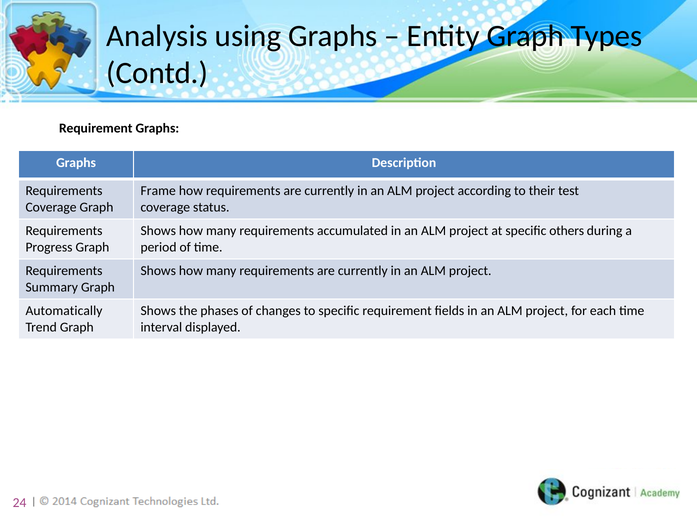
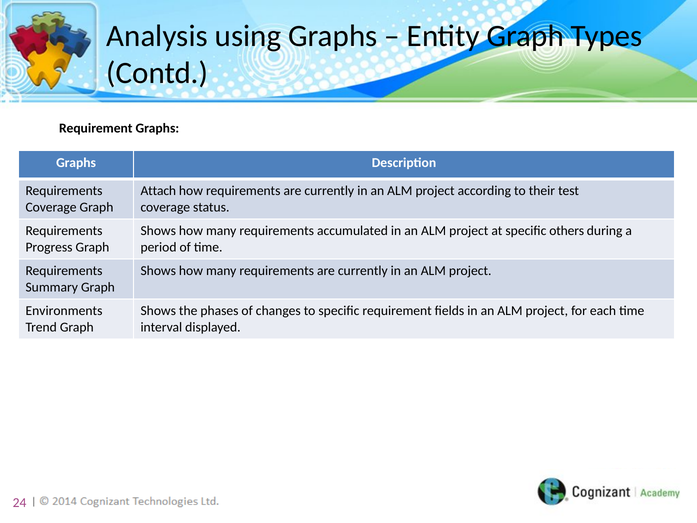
Frame: Frame -> Attach (158, 191)
Automatically: Automatically -> Environments (64, 311)
